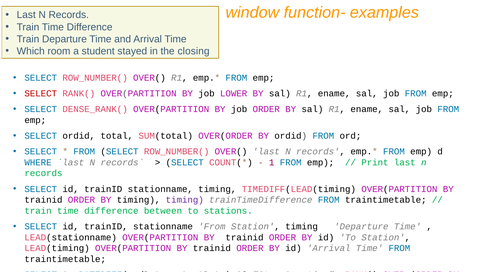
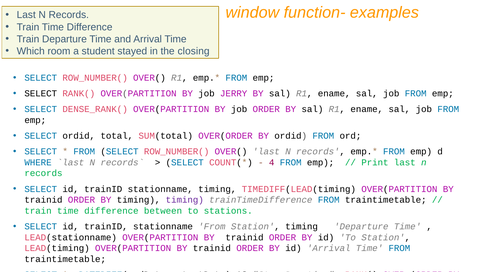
SELECT colour: red -> black (41, 93)
LOWER: LOWER -> JERRY (234, 93)
1: 1 -> 4 (272, 162)
